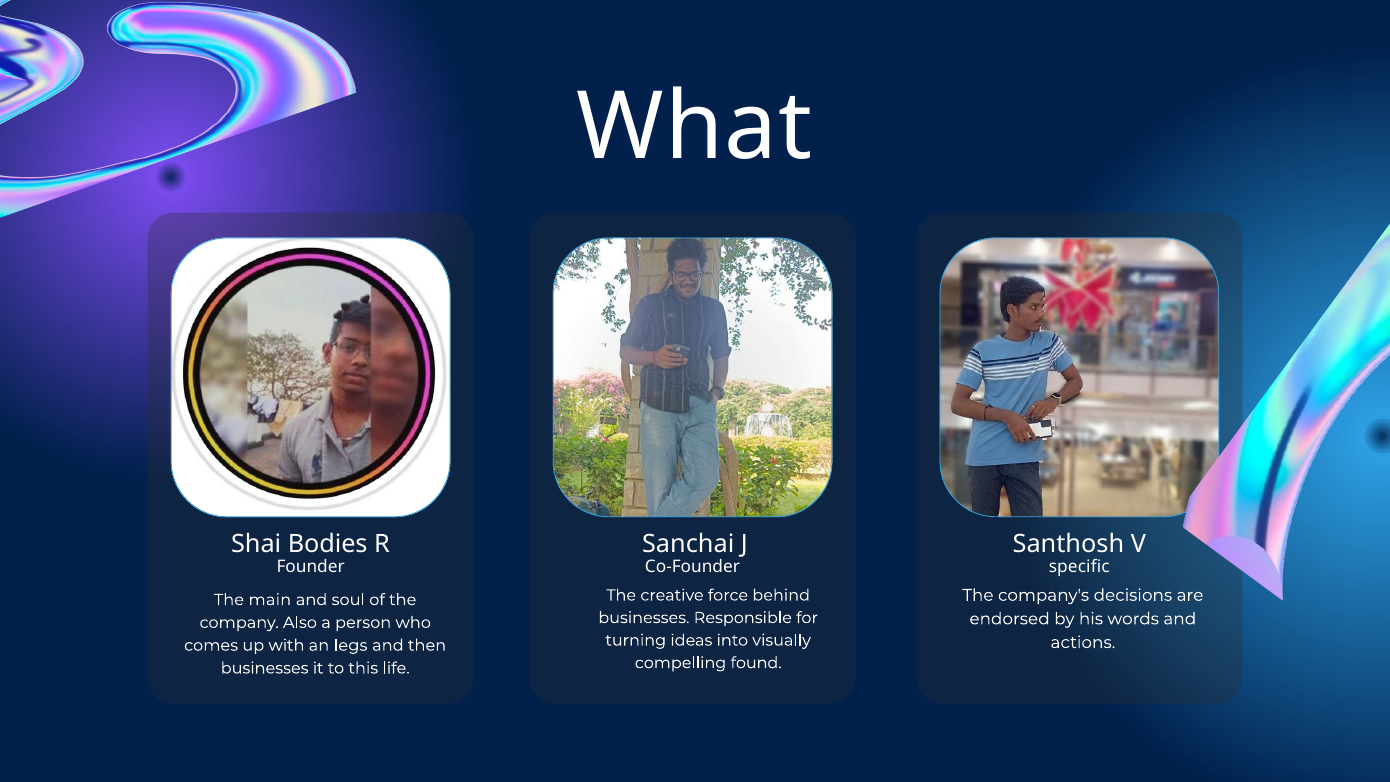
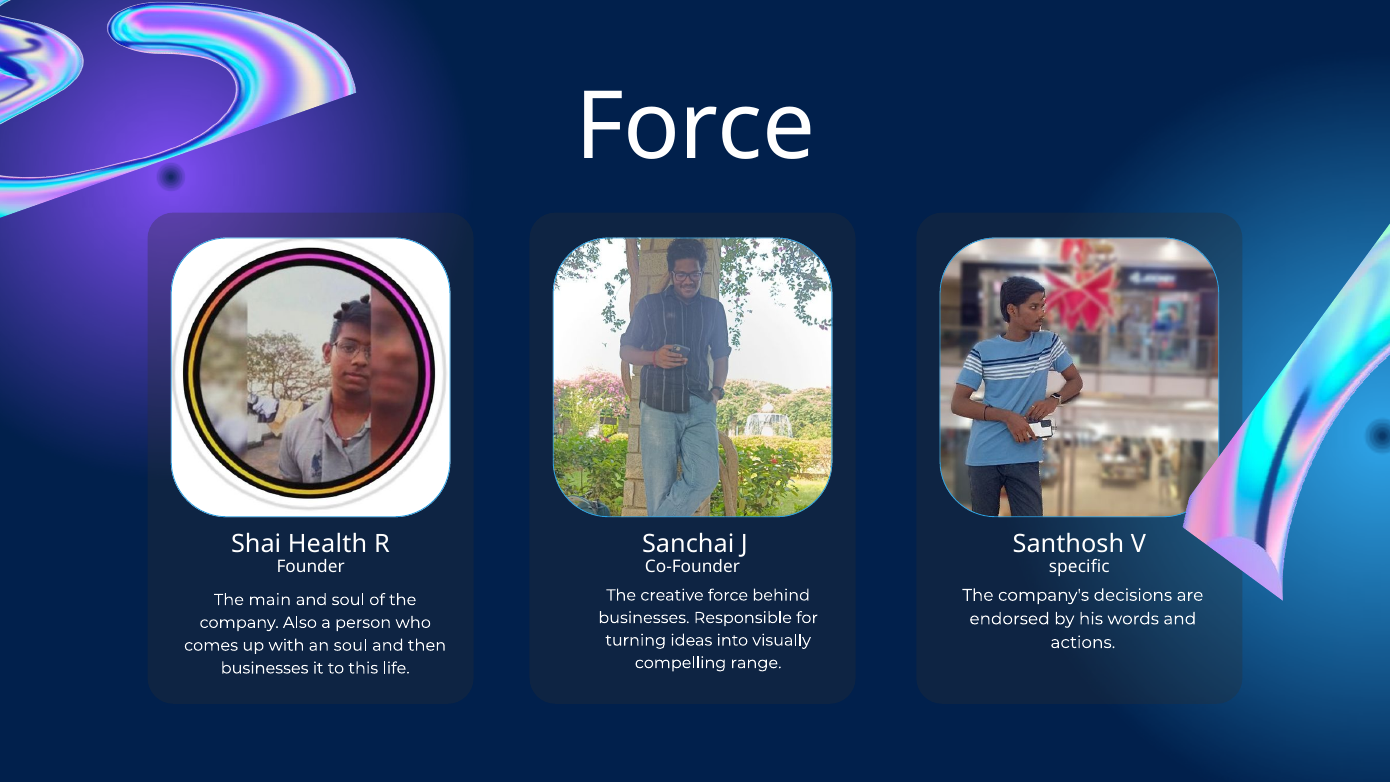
What: What -> Force (695, 127)
Bodies: Bodies -> Health (328, 544)
an legs: legs -> soul (351, 645)
found: found -> range (756, 663)
